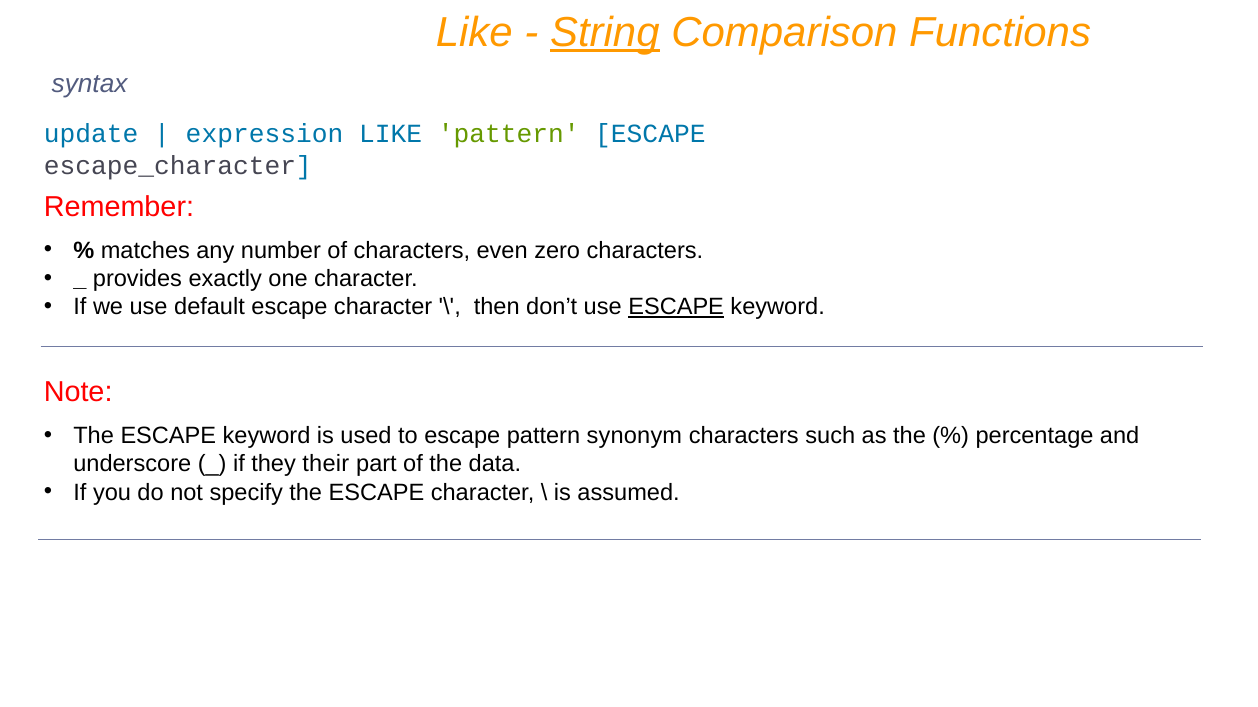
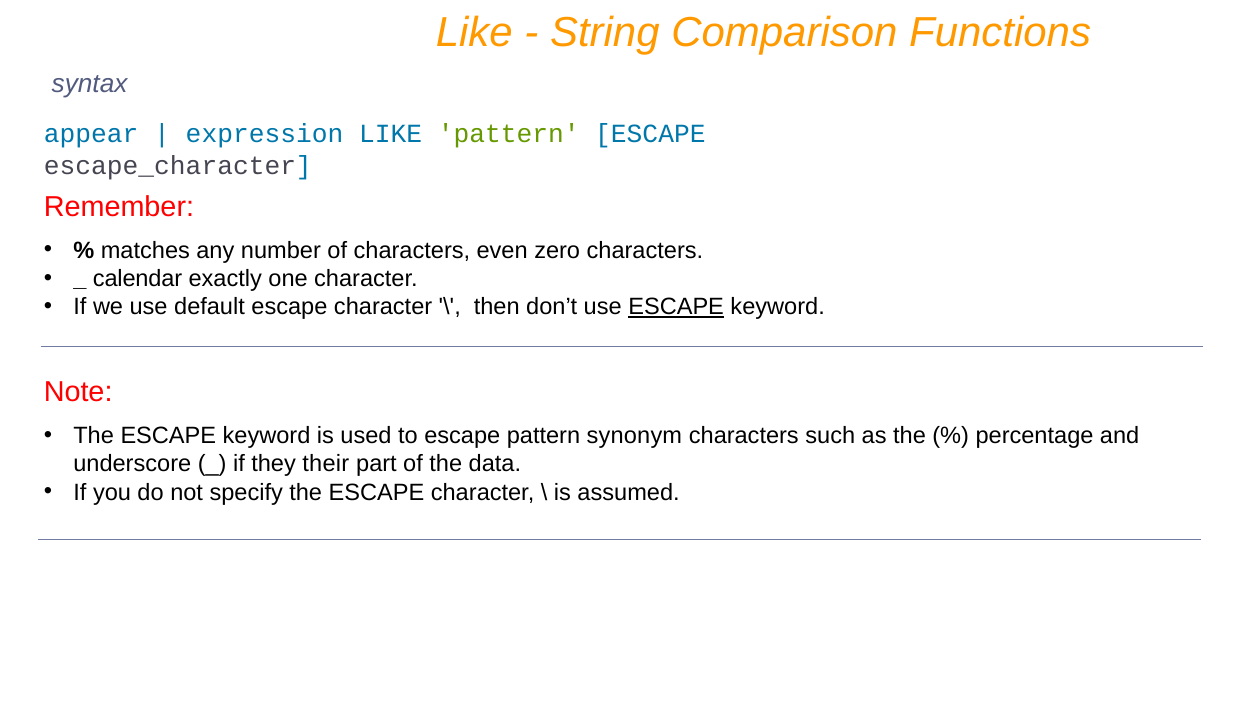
String underline: present -> none (605, 33)
update: update -> appear (91, 134)
provides: provides -> calendar (138, 279)
